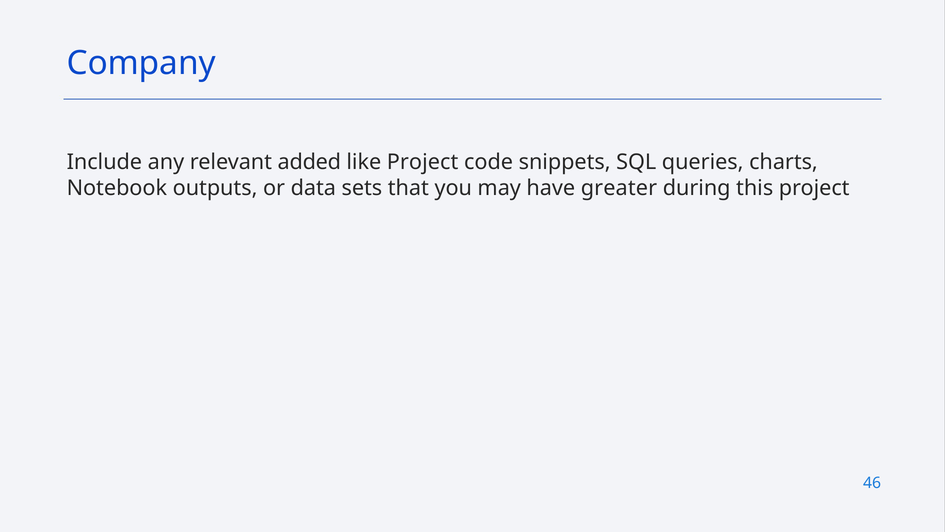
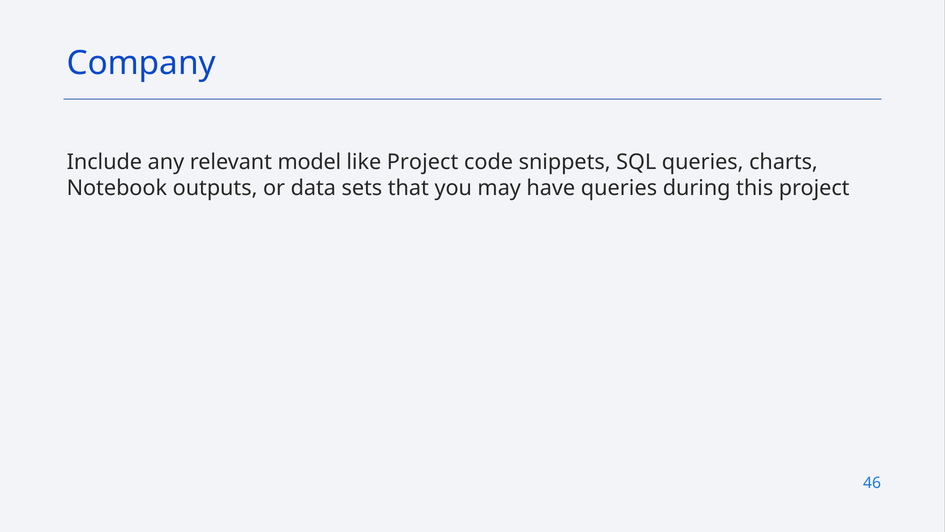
added: added -> model (309, 162)
have greater: greater -> queries (619, 188)
